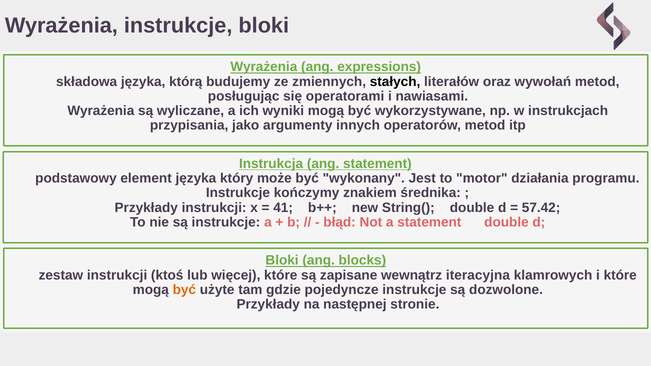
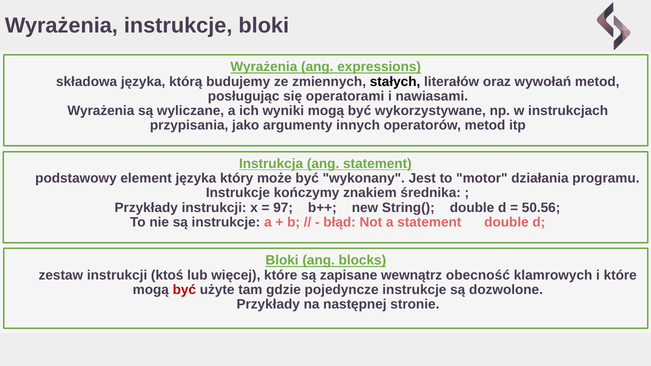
41: 41 -> 97 (283, 208)
57.42: 57.42 -> 50.56 (541, 208)
iteracyjna: iteracyjna -> obecność (478, 275)
być colour: orange -> red (184, 290)
